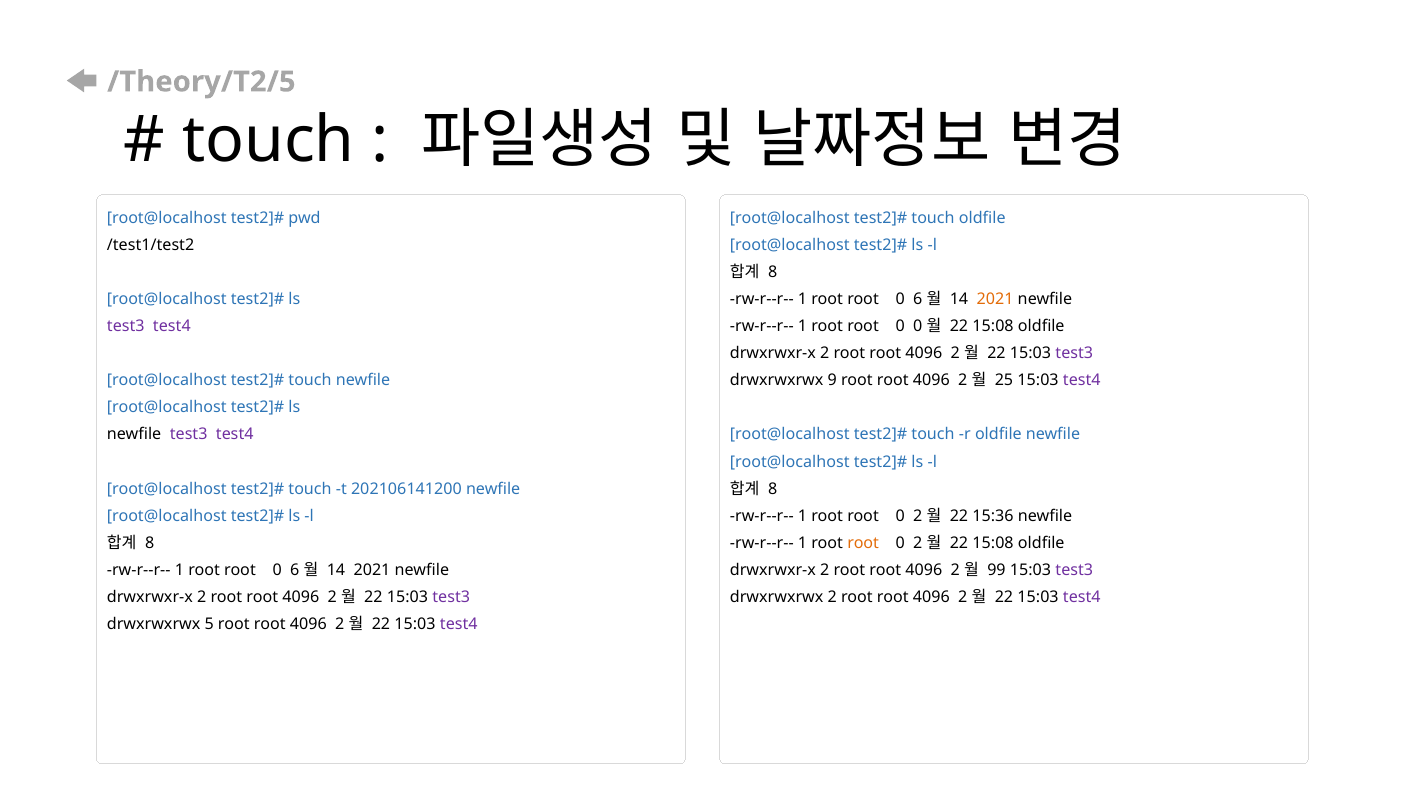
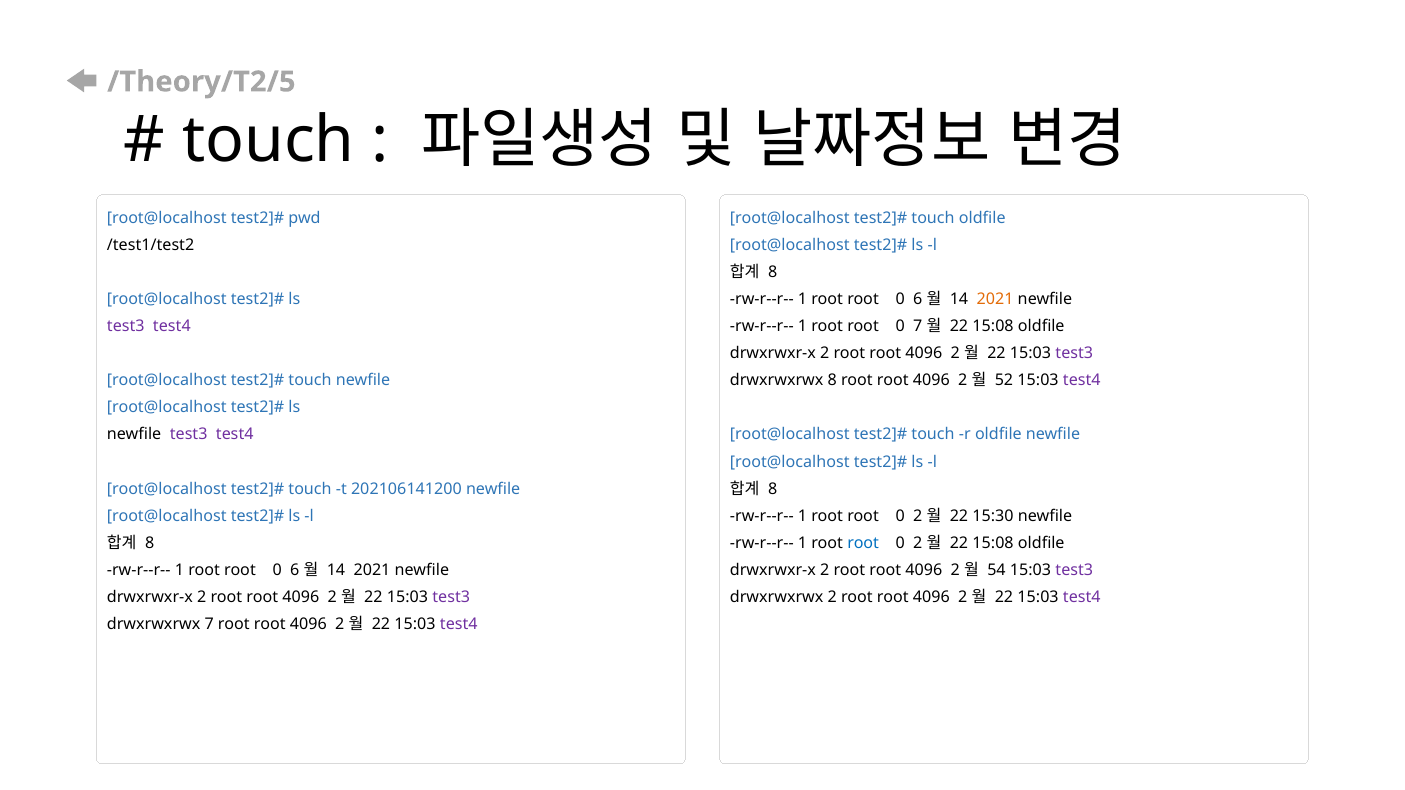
0 0: 0 -> 7 (918, 327)
drwxrwxrwx 9: 9 -> 8 (832, 381)
25: 25 -> 52 (1004, 381)
15:36: 15:36 -> 15:30 (993, 516)
root colour: orange -> blue (863, 543)
99: 99 -> 54 (996, 570)
drwxrwxrwx 5: 5 -> 7 (209, 624)
